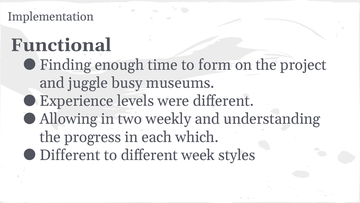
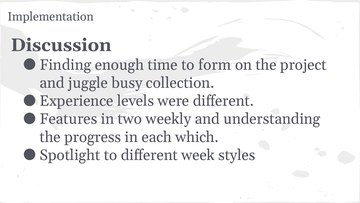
Functional: Functional -> Discussion (61, 45)
museums: museums -> collection (180, 83)
Allowing: Allowing -> Features (68, 119)
Different: Different -> Spotlight (70, 155)
